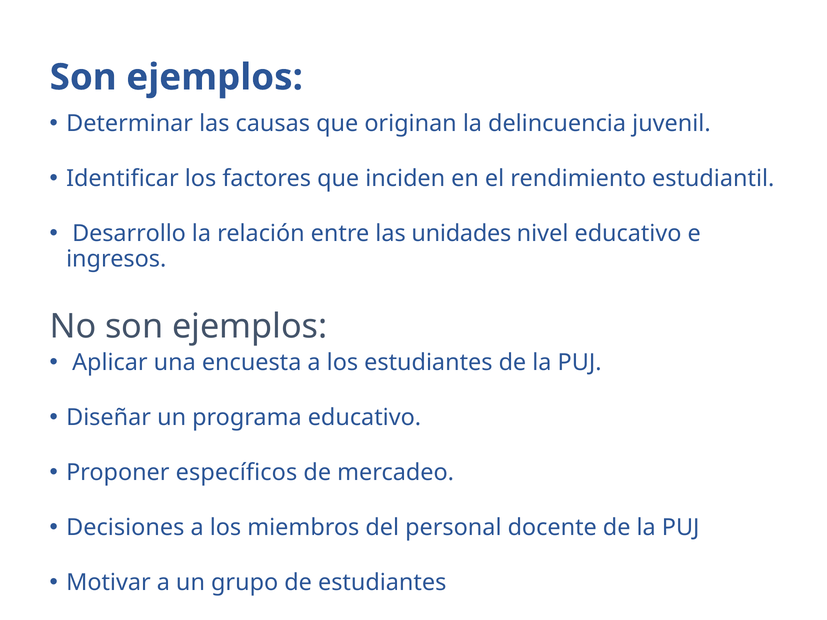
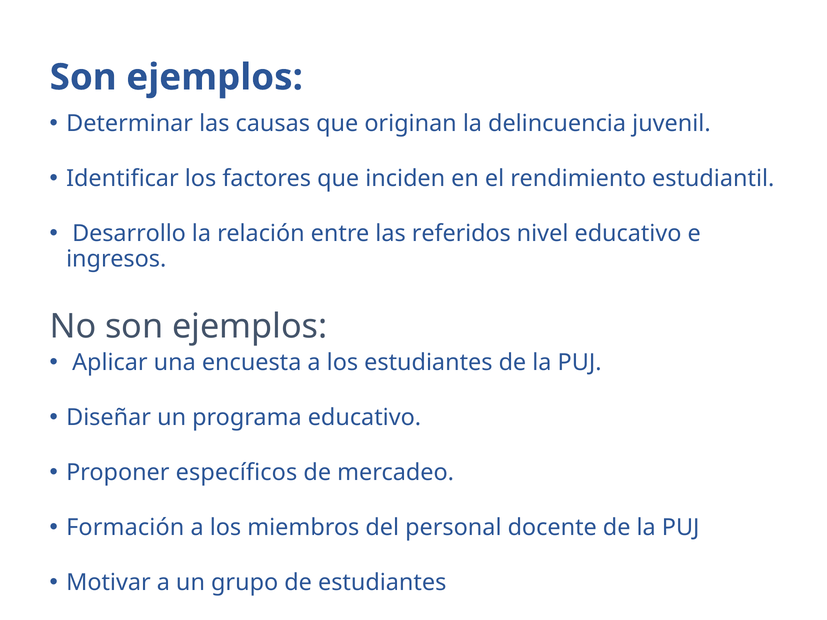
unidades: unidades -> referidos (461, 234)
Decisiones: Decisiones -> Formación (125, 528)
